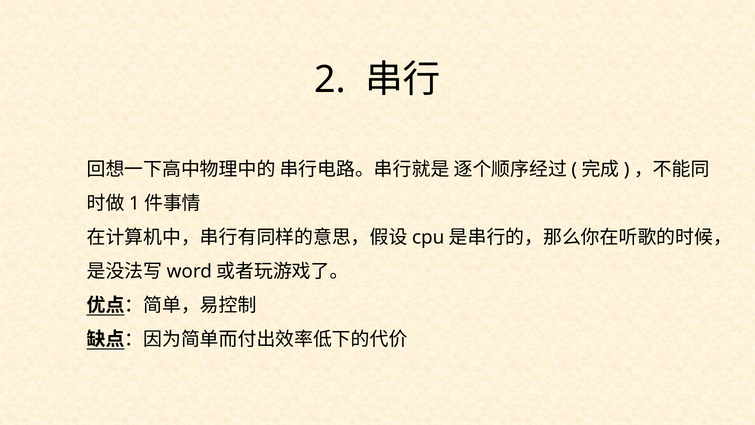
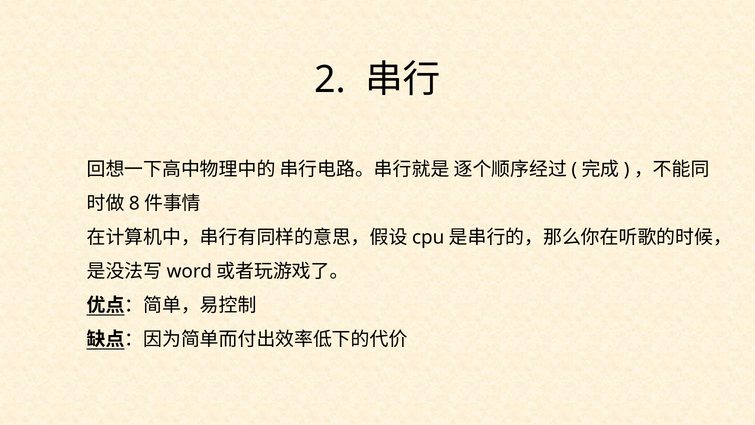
1: 1 -> 8 (134, 204)
